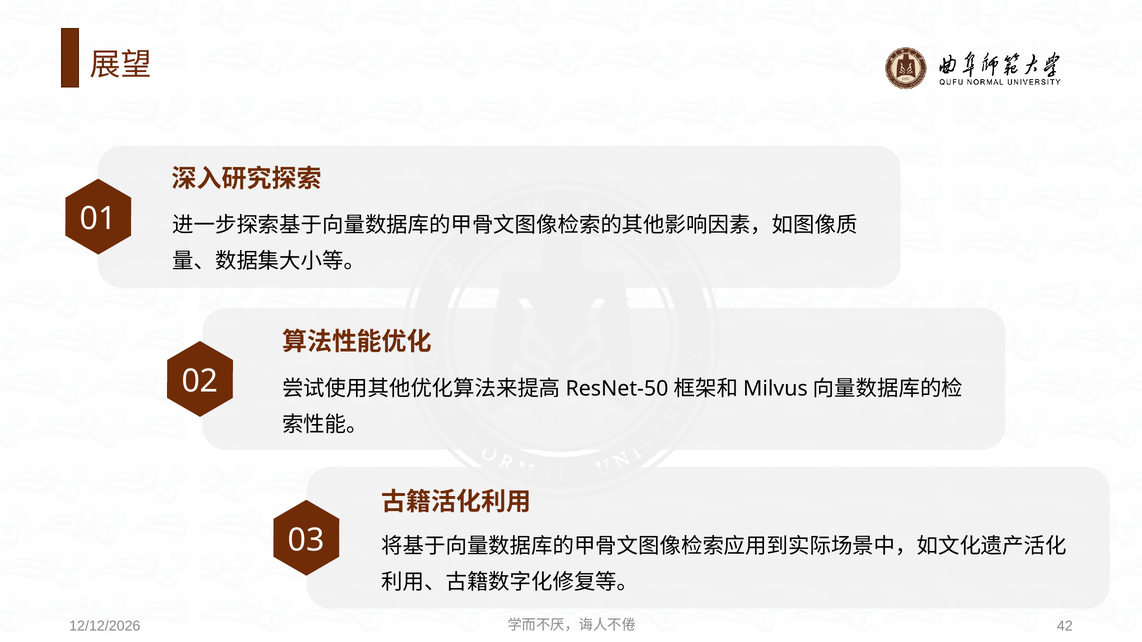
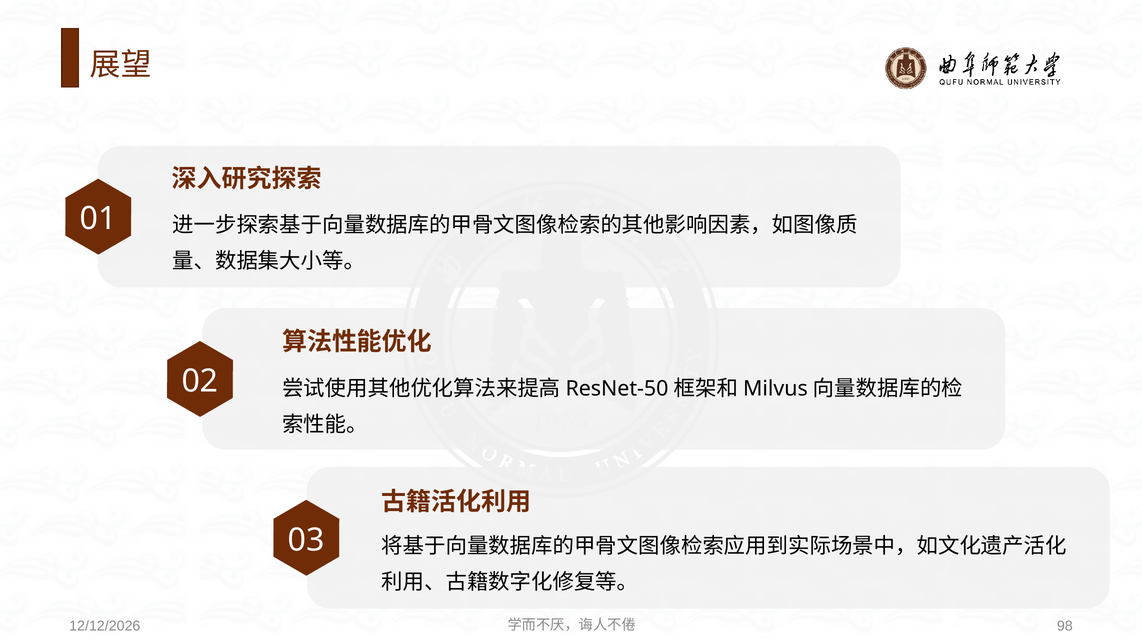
42: 42 -> 98 (1065, 626)
